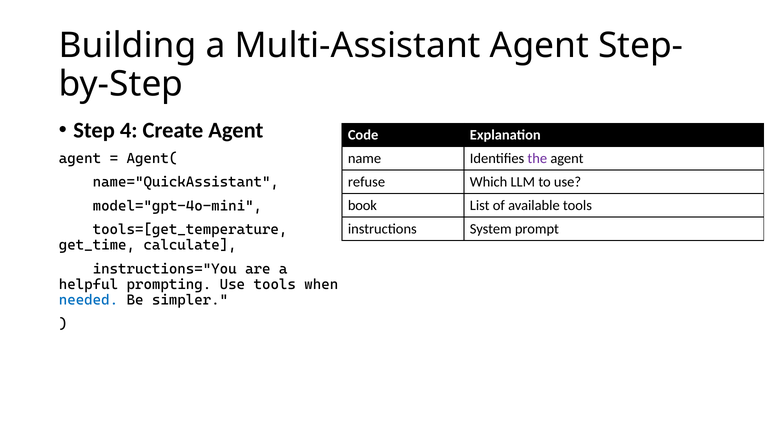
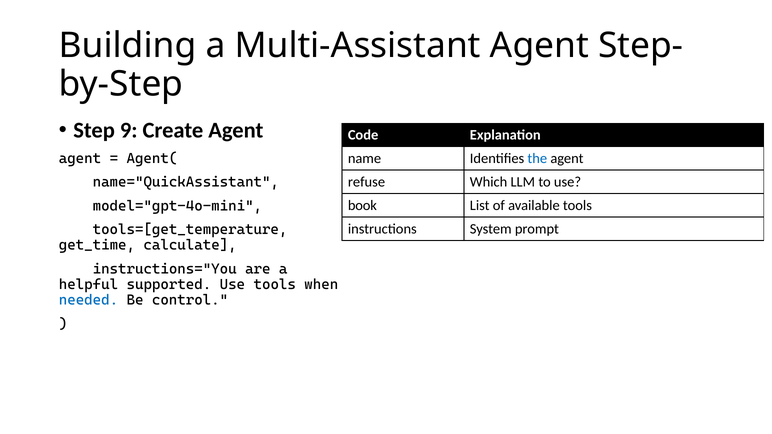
4: 4 -> 9 (129, 131)
the colour: purple -> blue (537, 159)
prompting: prompting -> supported (169, 285)
simpler: simpler -> control (190, 300)
